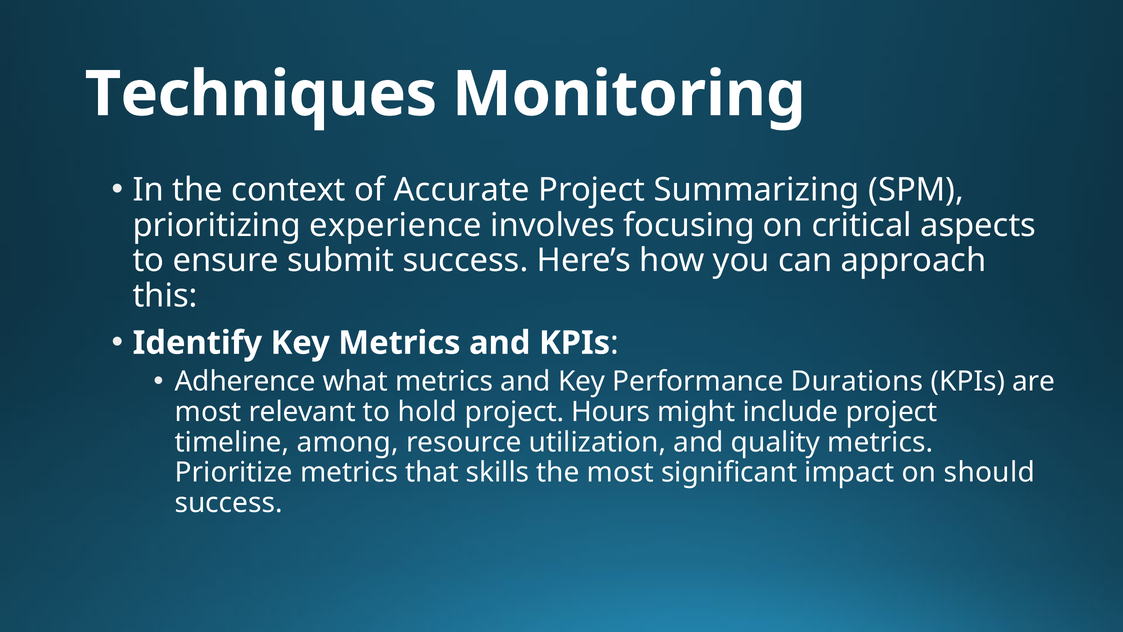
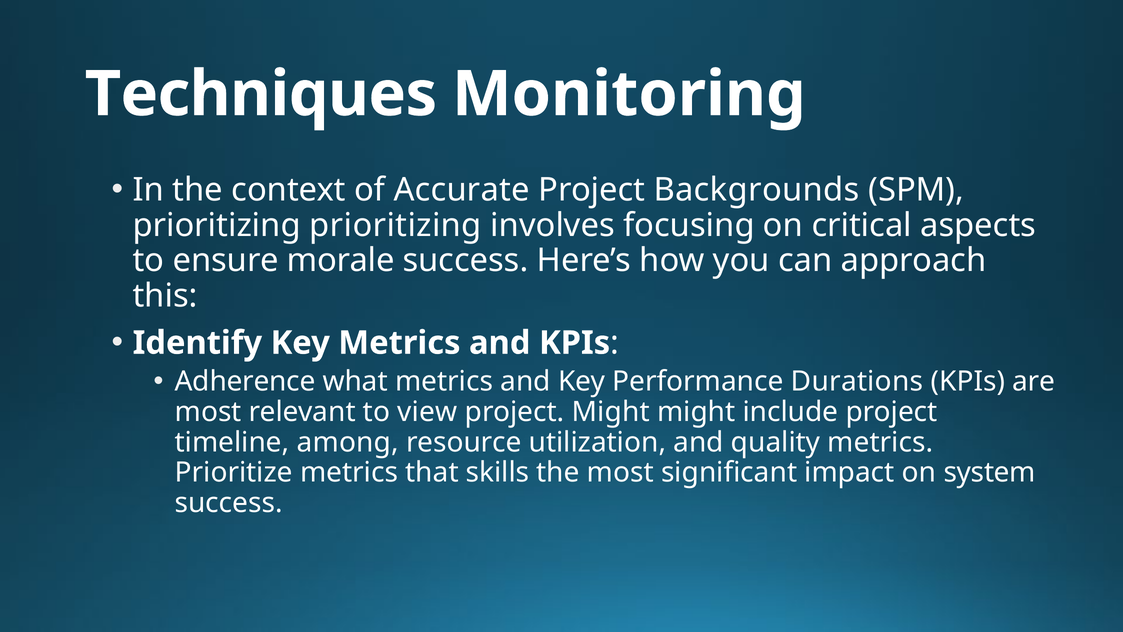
Summarizing: Summarizing -> Backgrounds (757, 190)
prioritizing experience: experience -> prioritizing (396, 225)
submit: submit -> morale (341, 260)
hold: hold -> view (427, 412)
project Hours: Hours -> Might (611, 412)
should: should -> system (990, 472)
